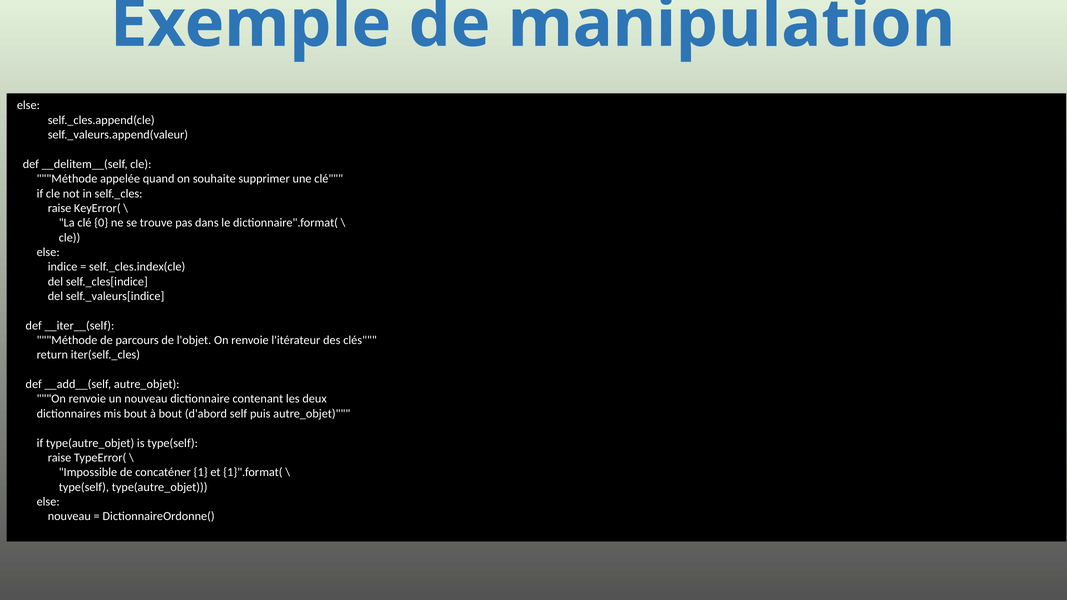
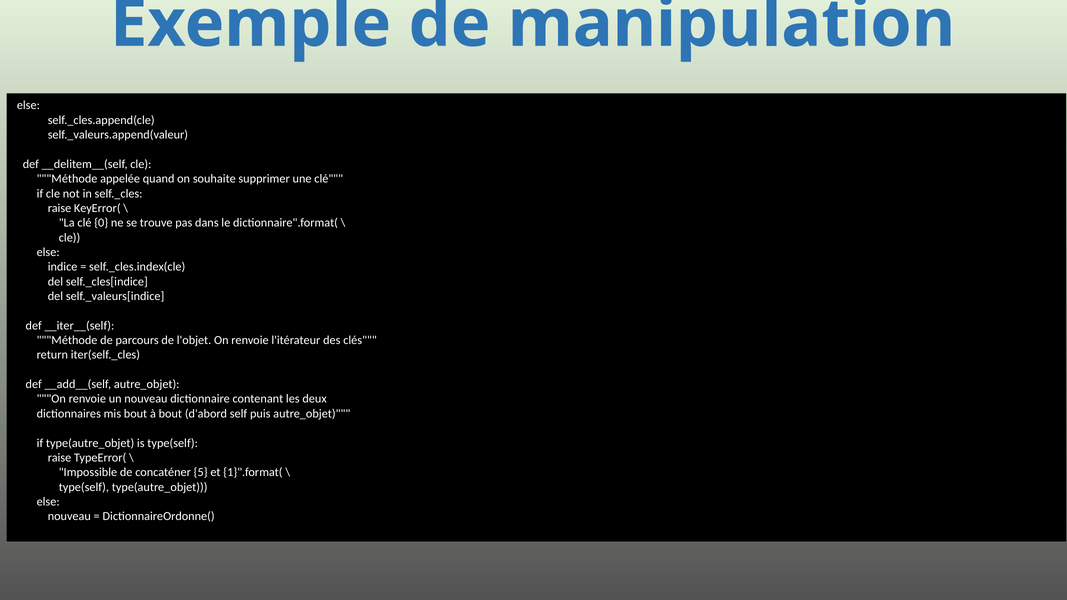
1: 1 -> 5 (201, 472)
